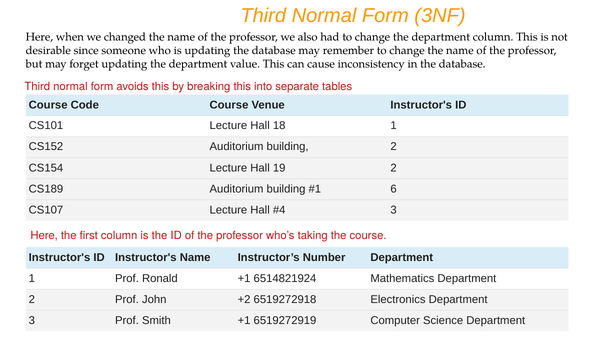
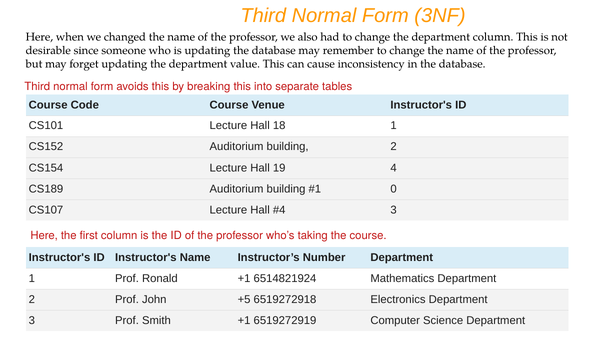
19 2: 2 -> 4 (394, 168)
6: 6 -> 0 (394, 189)
+2: +2 -> +5 (244, 300)
